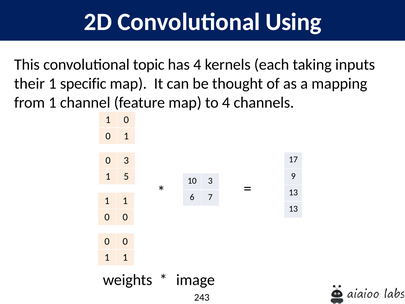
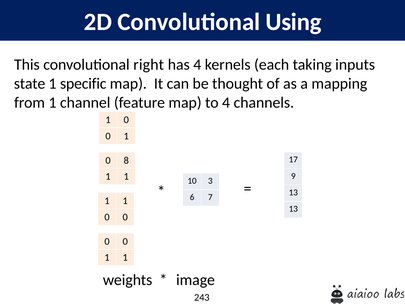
topic: topic -> right (149, 65)
their: their -> state (30, 84)
0 3: 3 -> 8 (126, 160)
5: 5 -> 1 (126, 176)
